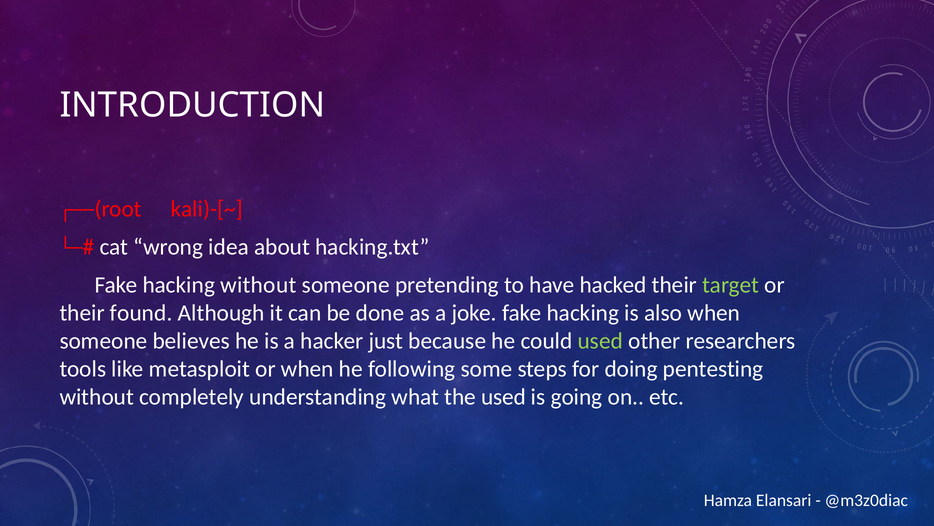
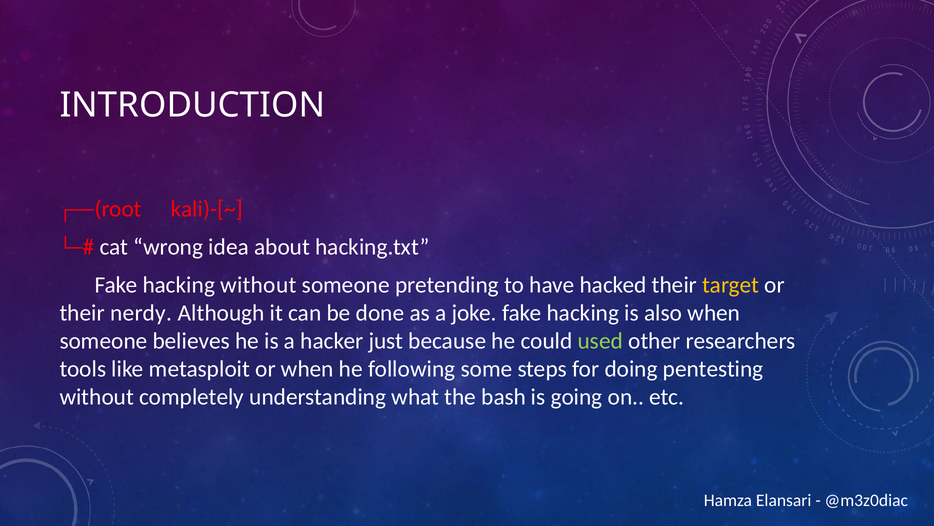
target colour: light green -> yellow (731, 284)
found: found -> nerdy (141, 312)
the used: used -> bash (504, 397)
